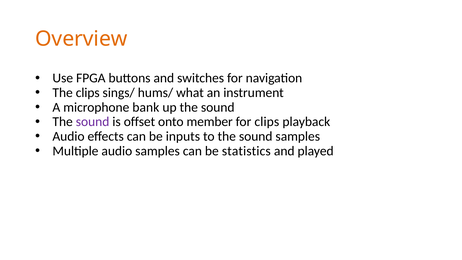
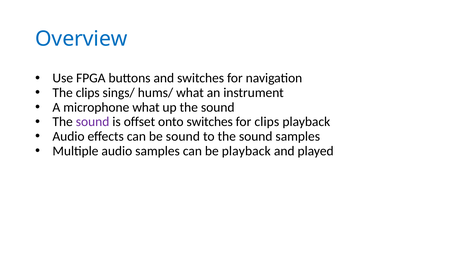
Overview colour: orange -> blue (81, 39)
microphone bank: bank -> what (146, 107)
onto member: member -> switches (210, 122)
be inputs: inputs -> sound (183, 136)
be statistics: statistics -> playback (246, 151)
